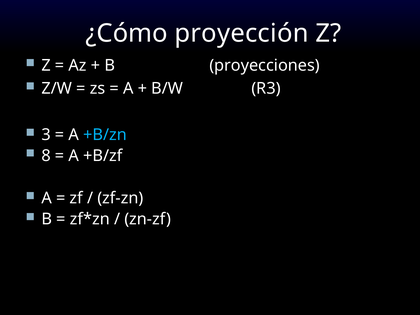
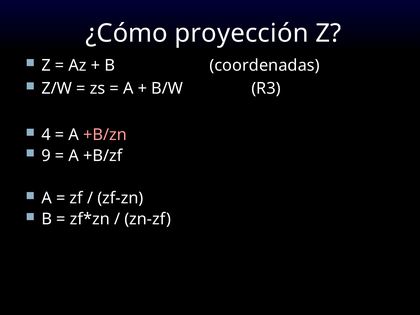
proyecciones: proyecciones -> coordenadas (265, 65)
3: 3 -> 4 (46, 135)
+B/zn colour: light blue -> pink (105, 135)
8: 8 -> 9 (46, 156)
